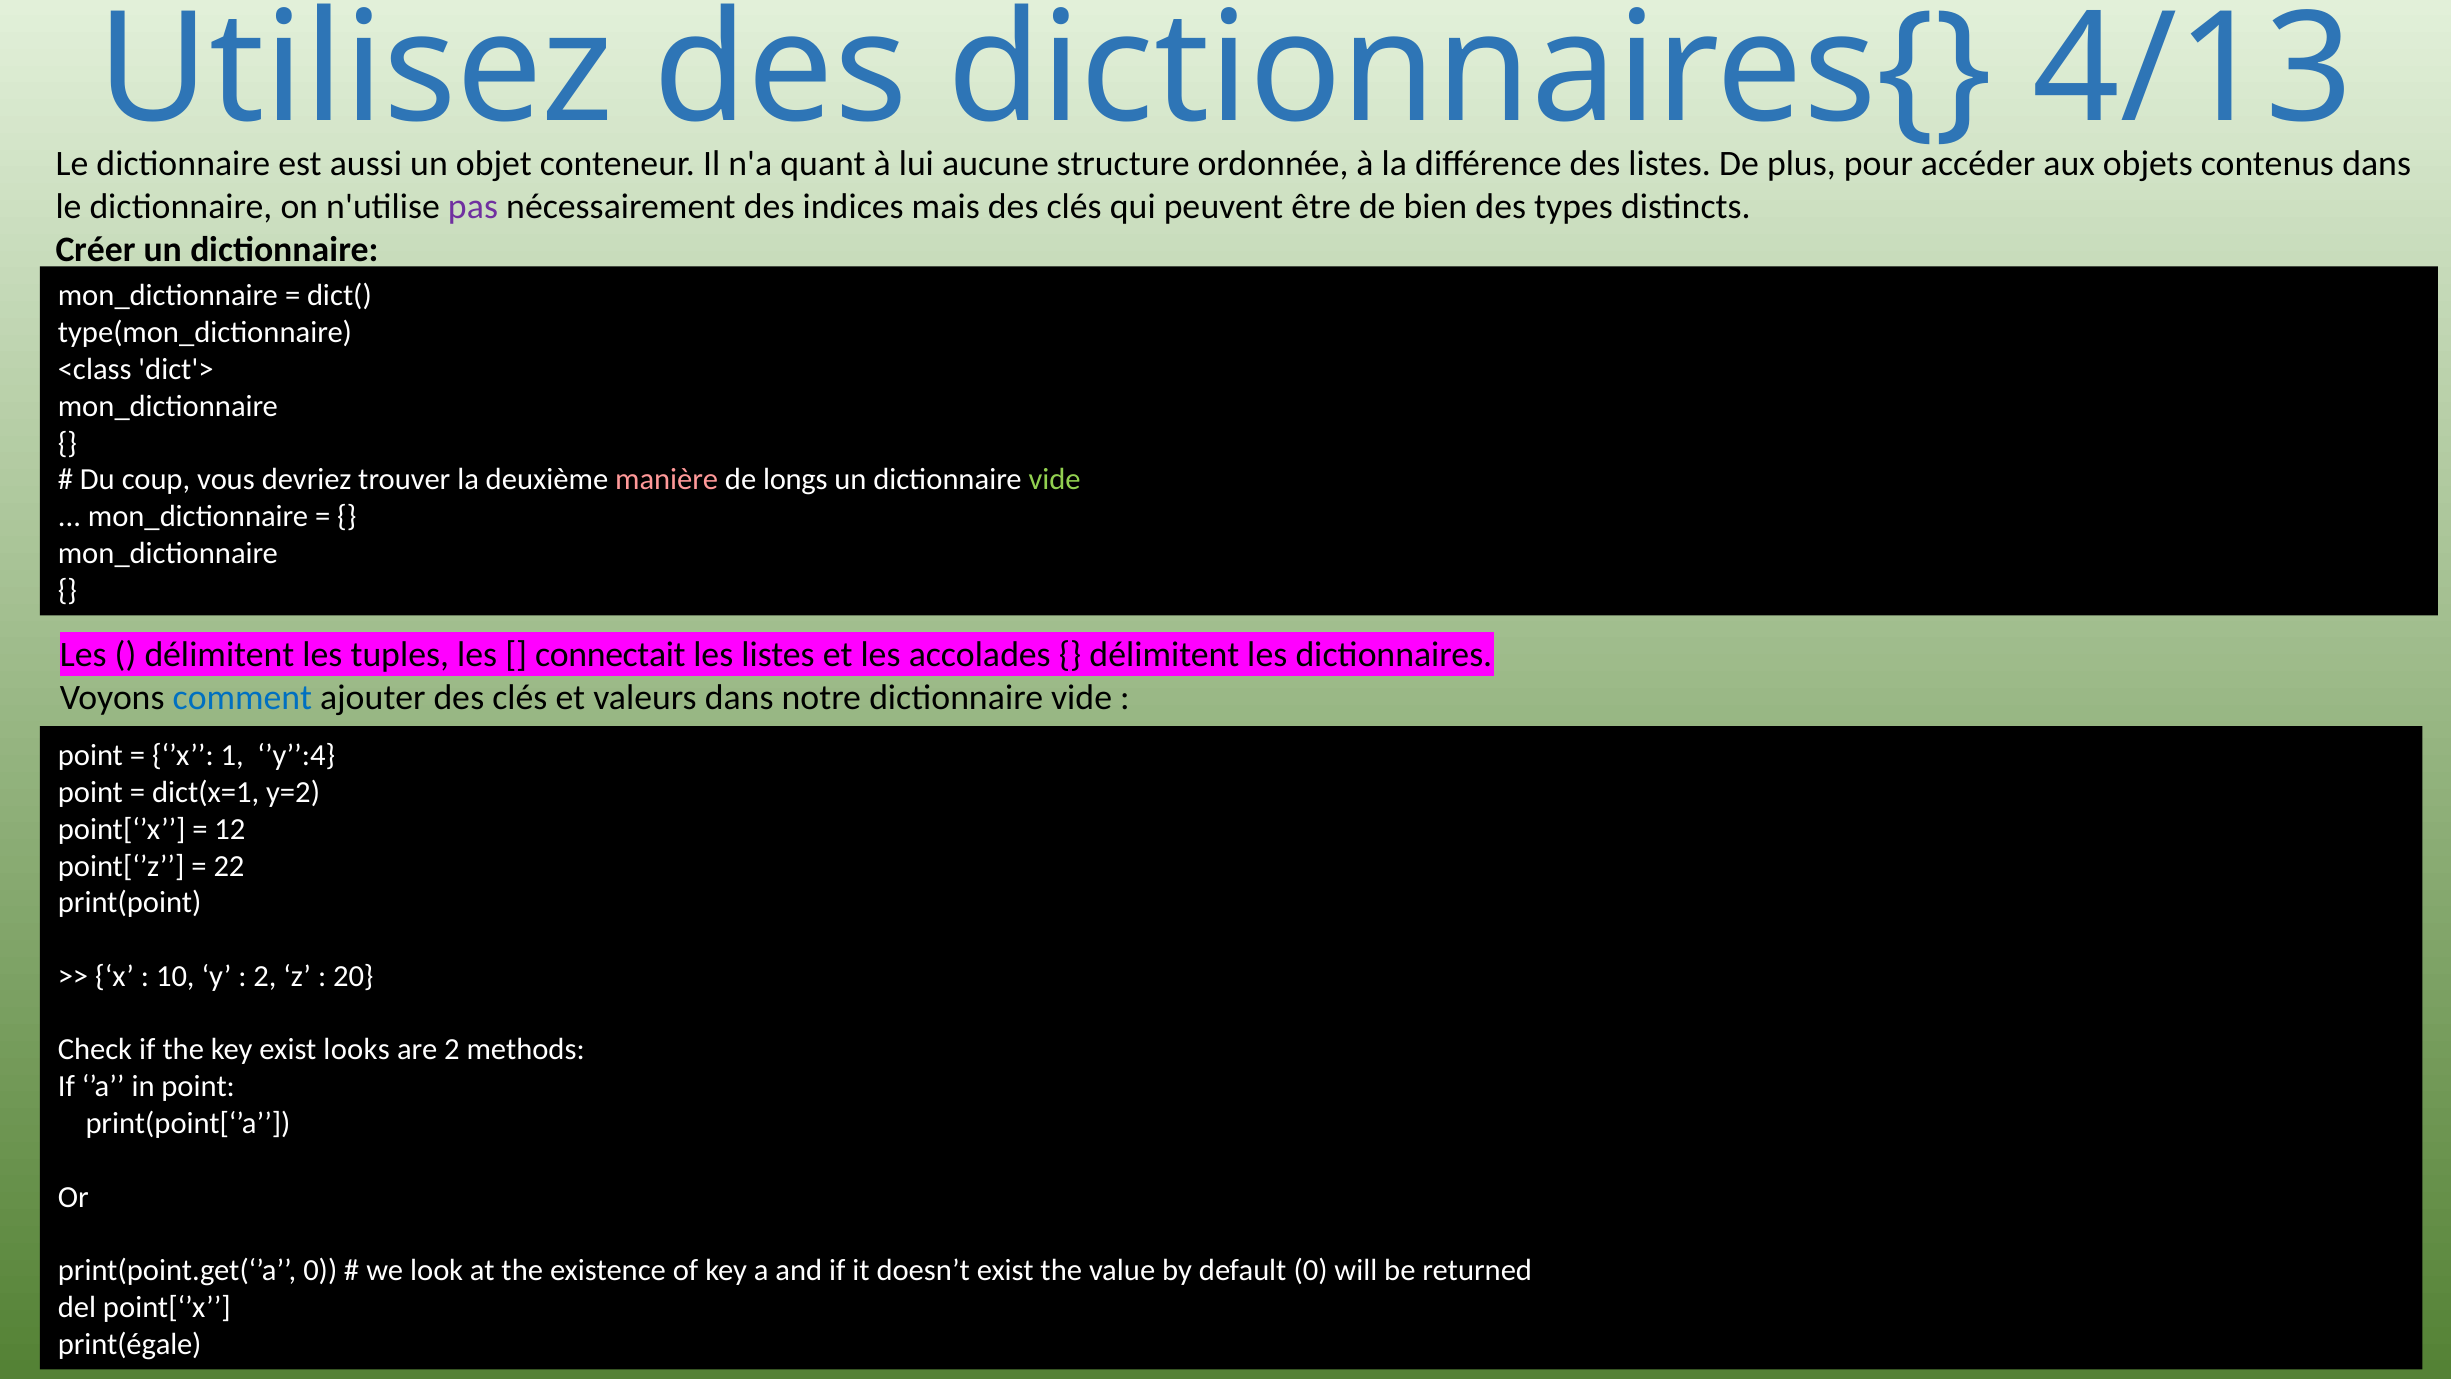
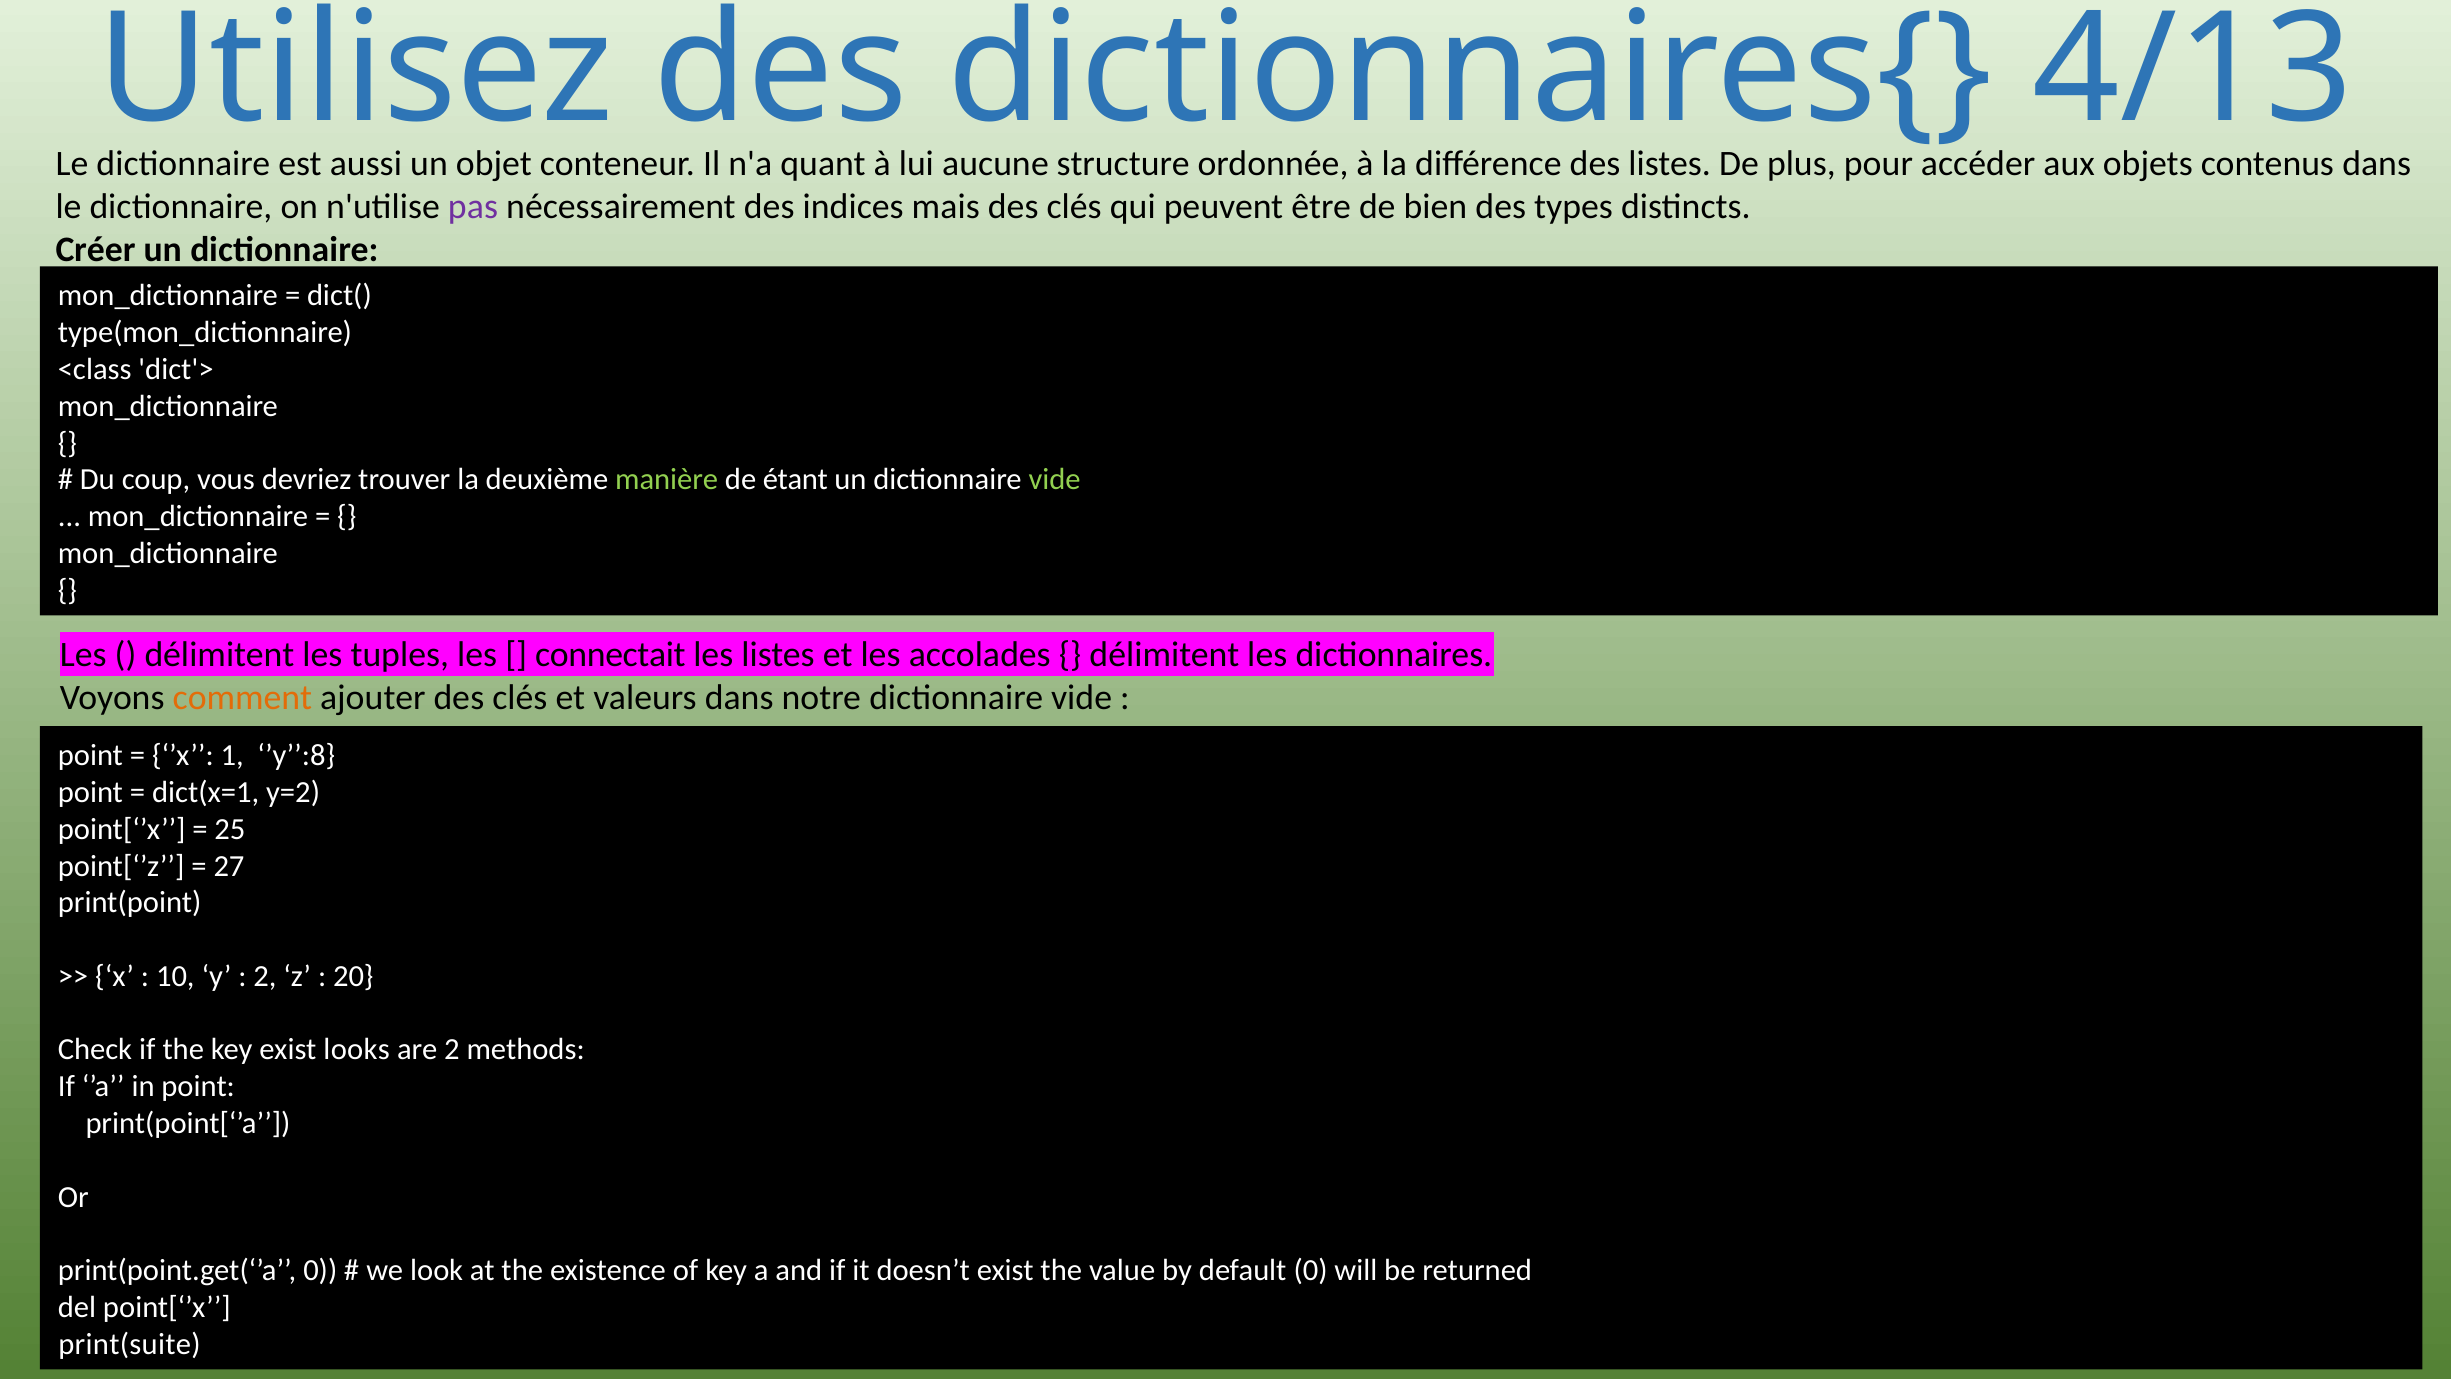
manière colour: pink -> light green (667, 480)
longs: longs -> étant (795, 480)
comment colour: blue -> orange (242, 697)
’y’’:4: ’y’’:4 -> ’y’’:8 (296, 756)
12: 12 -> 25 (230, 829)
22: 22 -> 27 (229, 866)
print(égale: print(égale -> print(suite (130, 1344)
